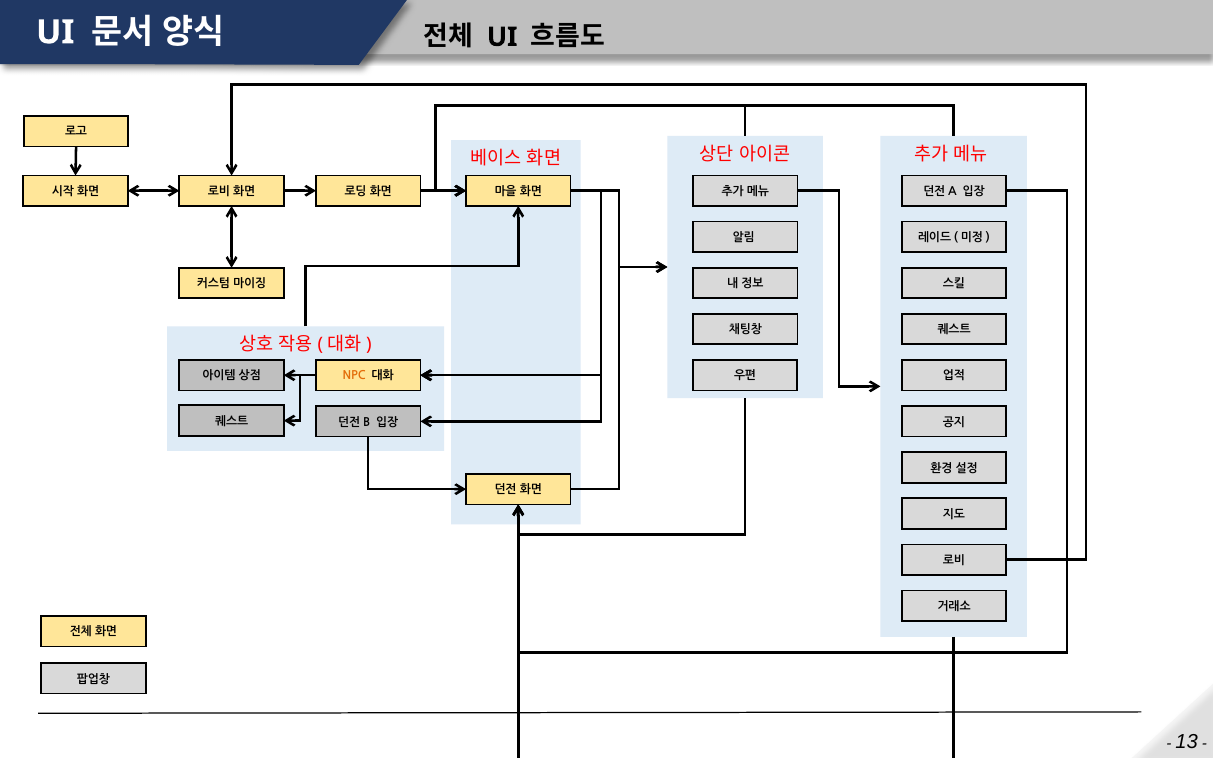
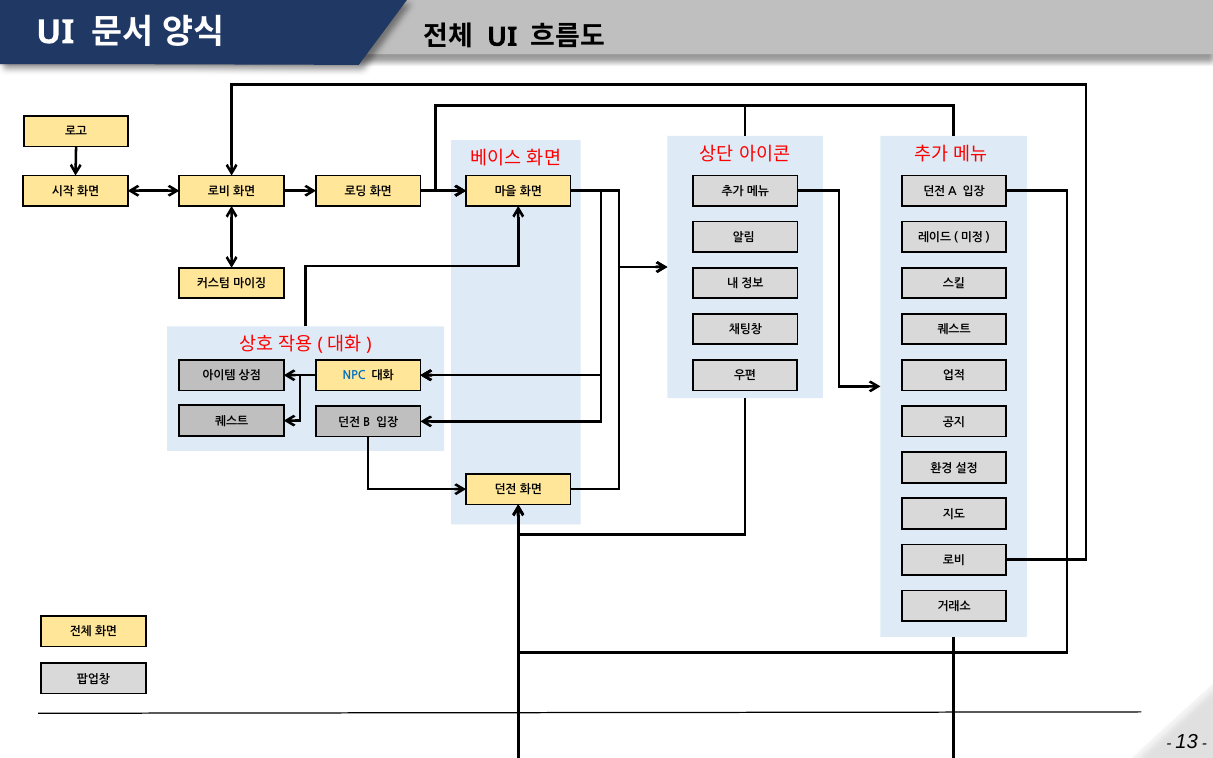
NPC colour: orange -> blue (354, 376)
